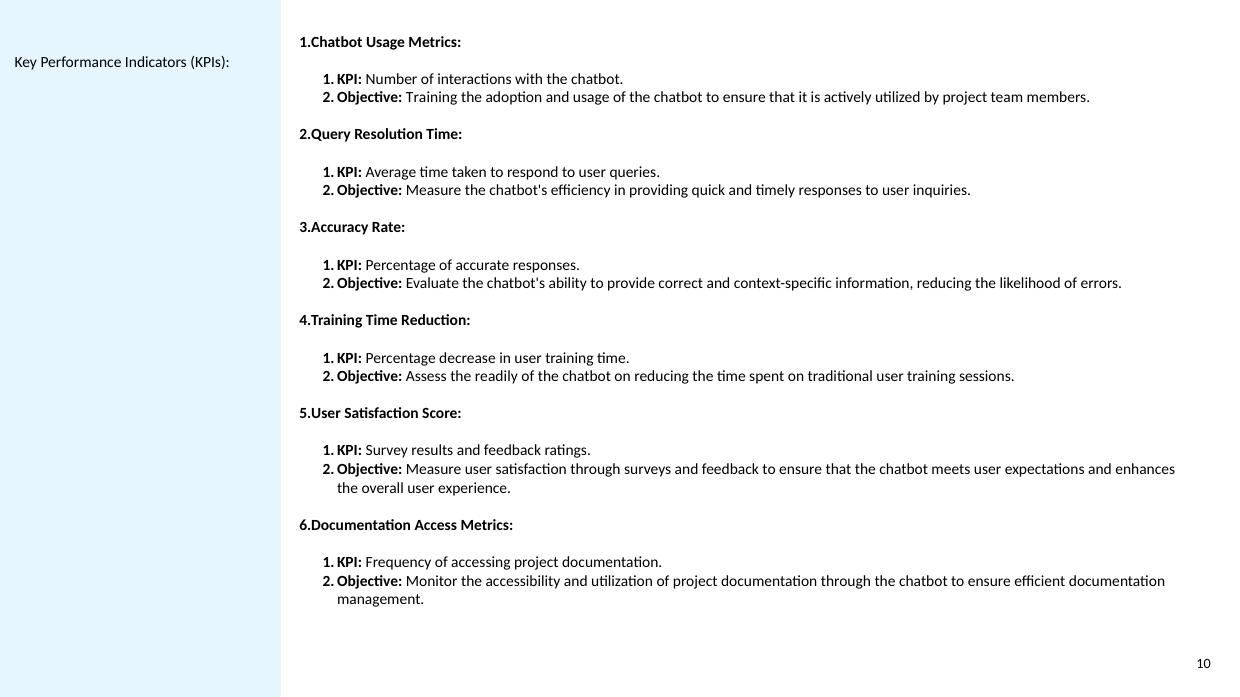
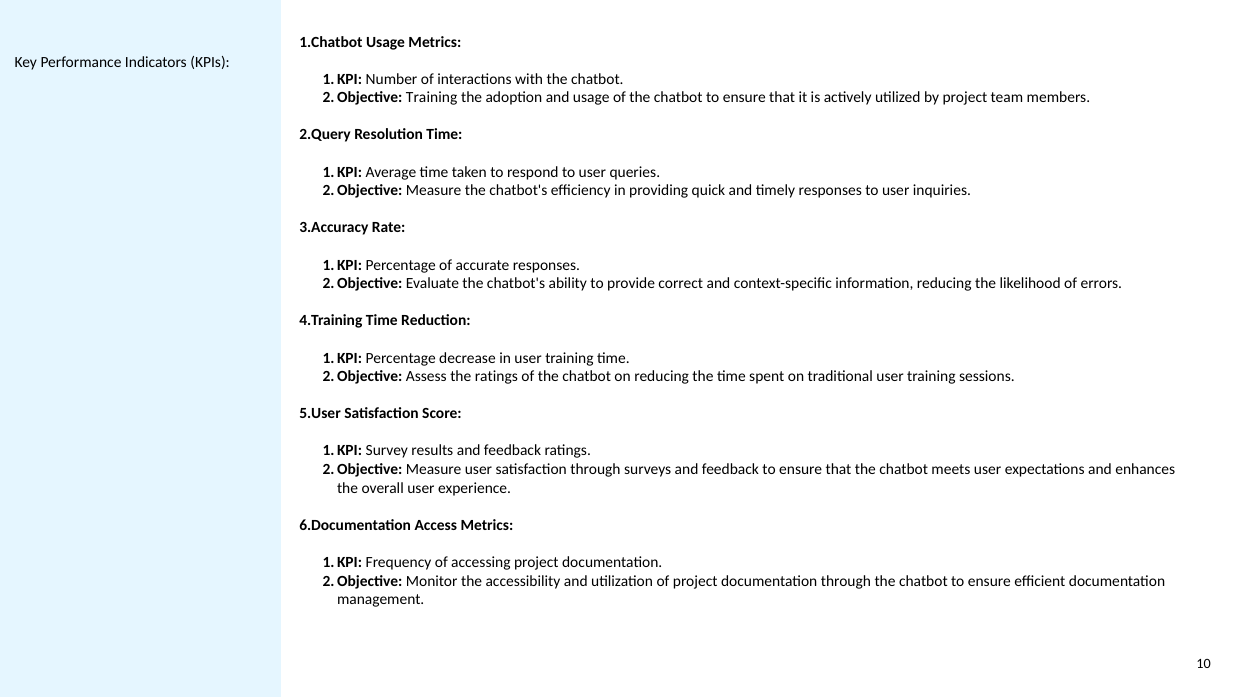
the readily: readily -> ratings (496, 377)
